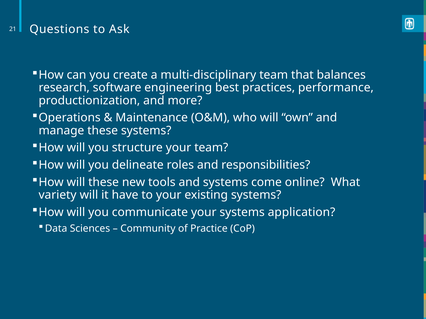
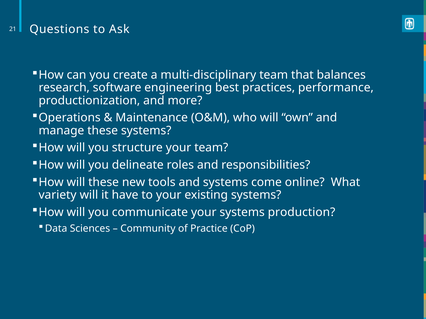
application: application -> production (302, 212)
